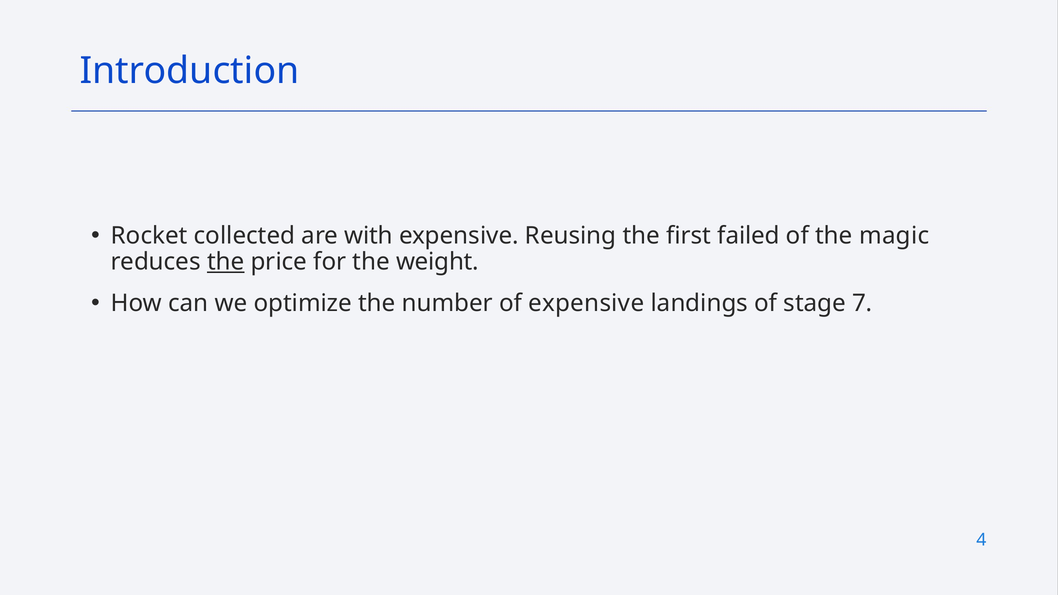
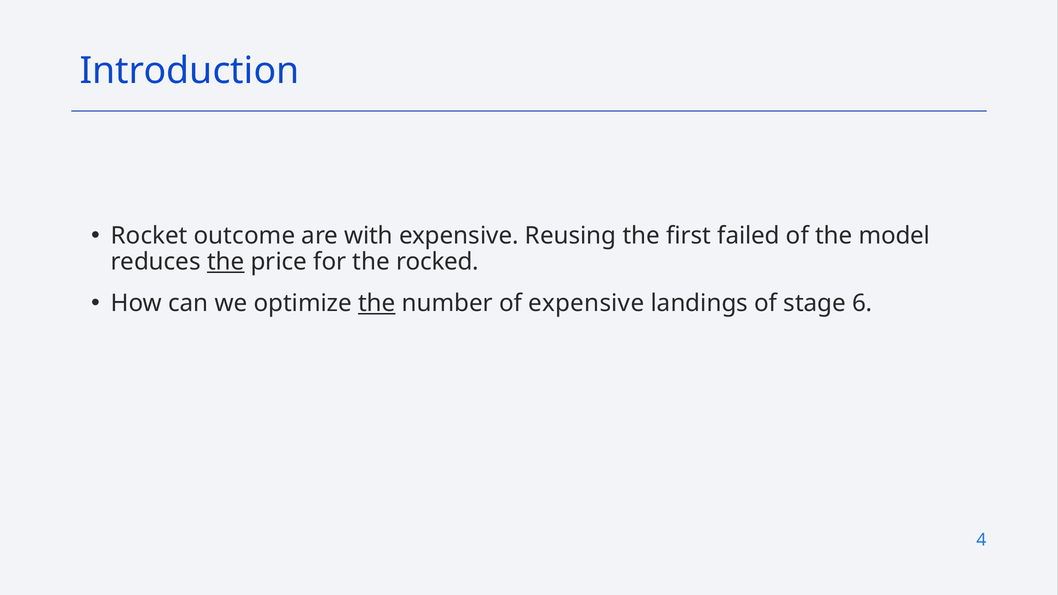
collected: collected -> outcome (244, 236)
magic: magic -> model (894, 236)
weight: weight -> rocked (437, 262)
the underline: none -> present (377, 303)
7: 7 -> 6 (862, 303)
